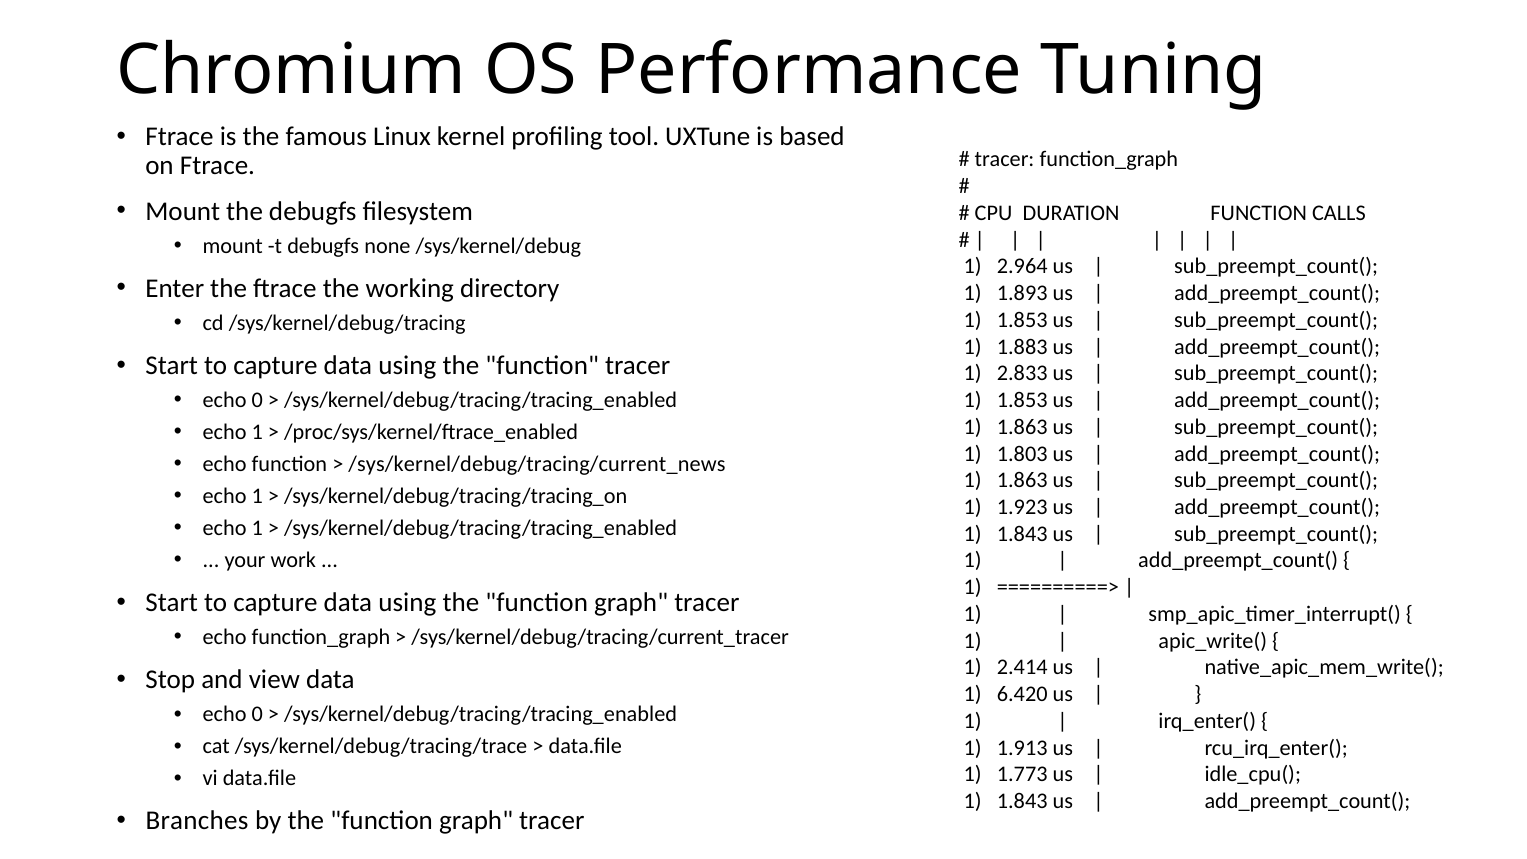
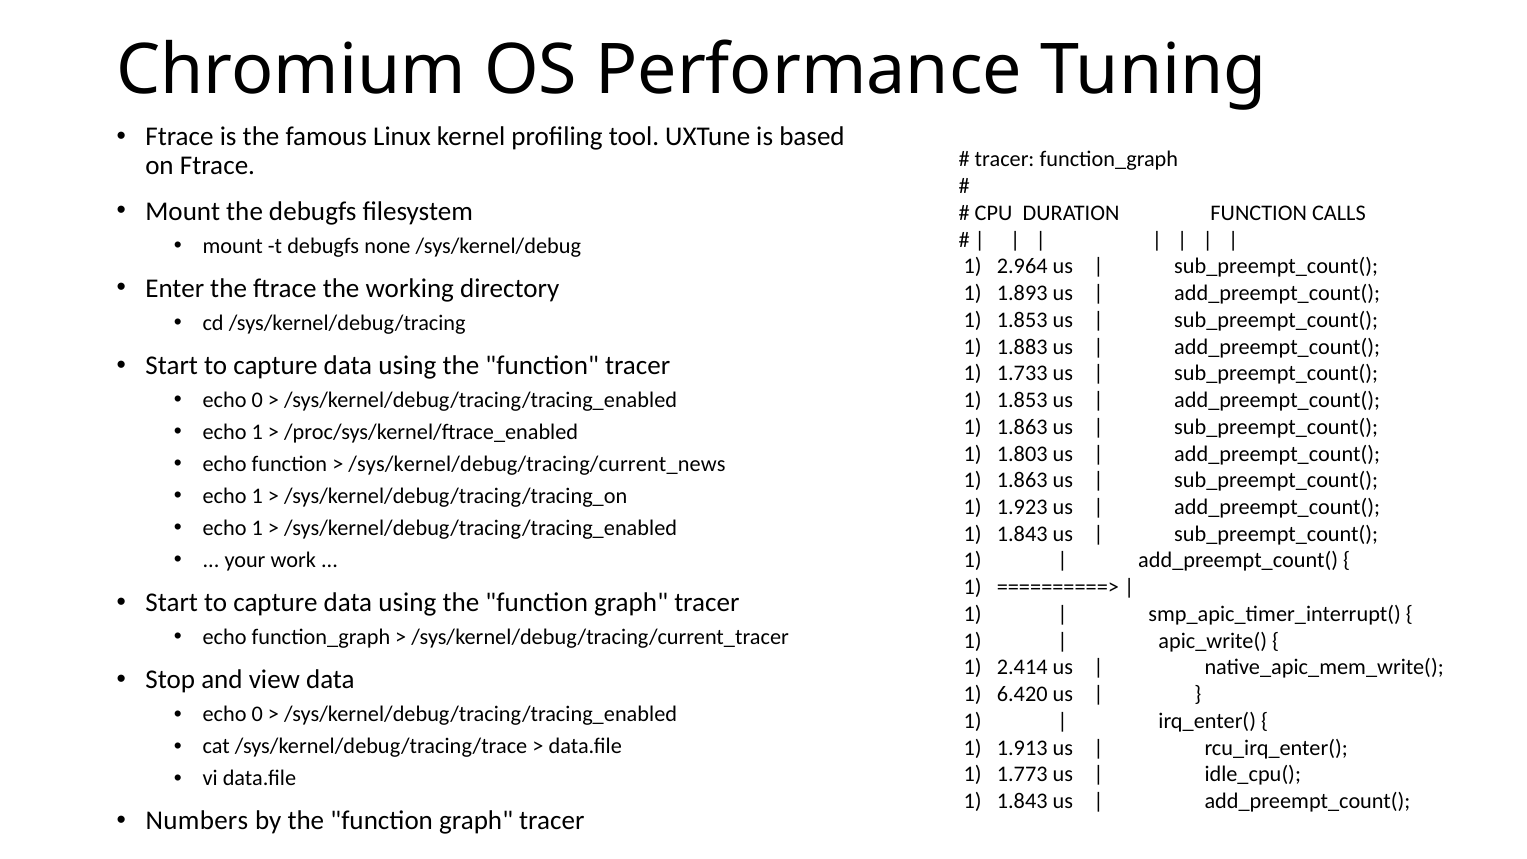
2.833: 2.833 -> 1.733 (1022, 373)
Branches: Branches -> Numbers (197, 821)
